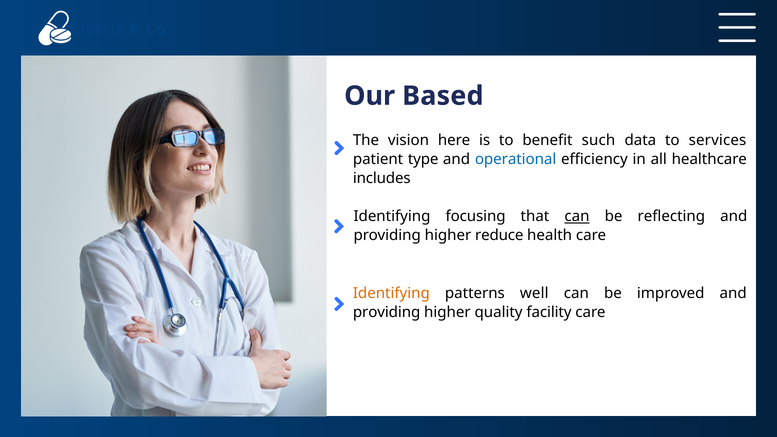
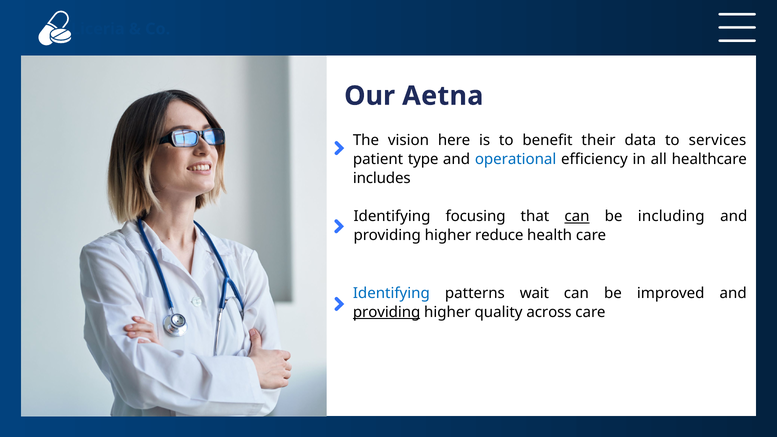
Based: Based -> Aetna (443, 96)
such: such -> their (599, 140)
reflecting: reflecting -> including (671, 217)
Identifying colour: orange -> blue (391, 293)
well: well -> wait (534, 293)
providing underline: none -> present (387, 312)
facility: facility -> across (549, 312)
